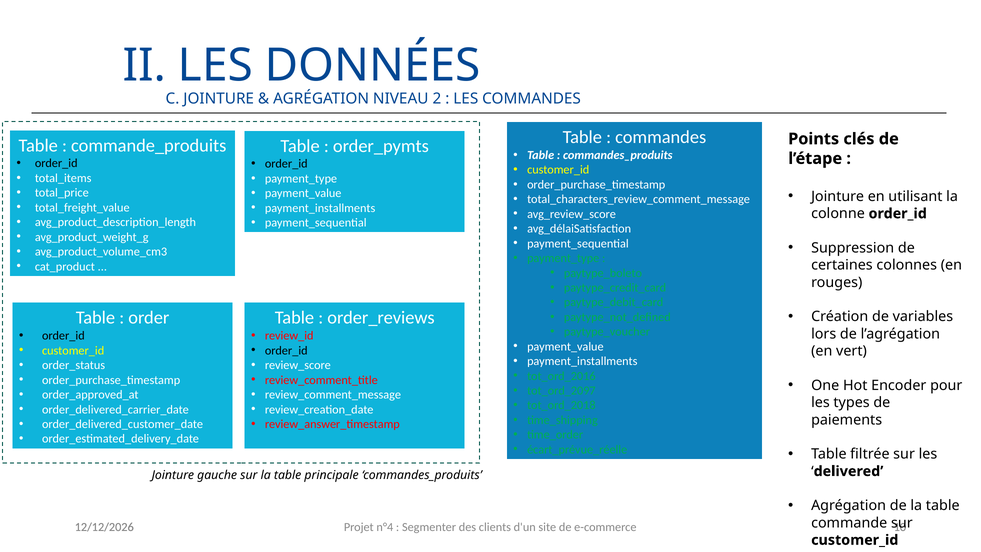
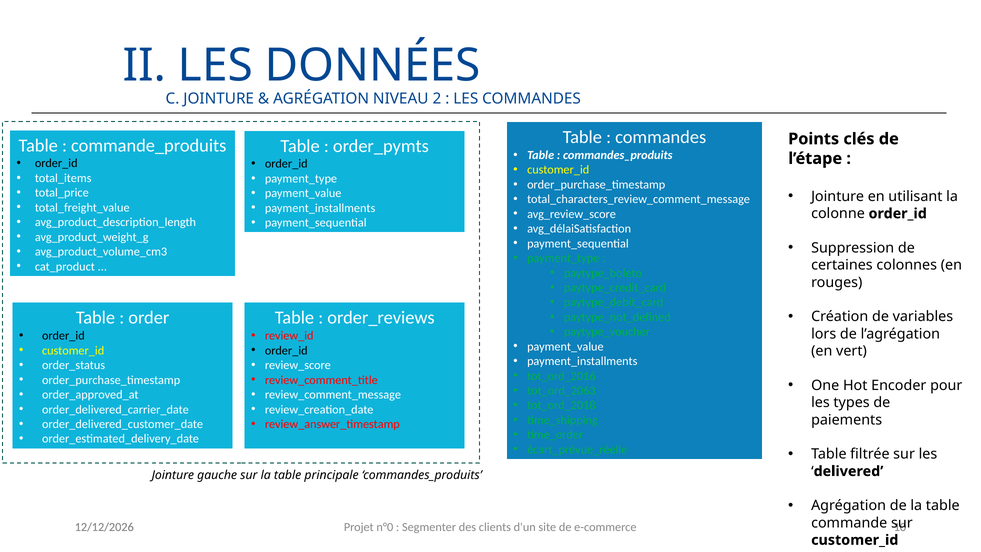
tot_ord_2097: tot_ord_2097 -> tot_ord_2063 (561, 391)
n°4: n°4 -> n°0 (385, 527)
